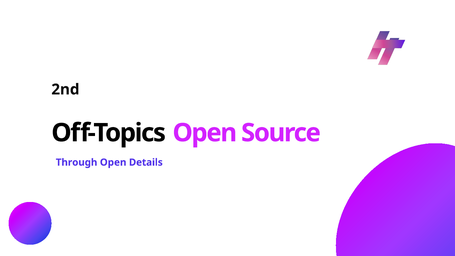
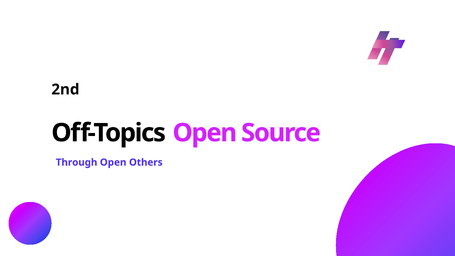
Details: Details -> Others (146, 162)
